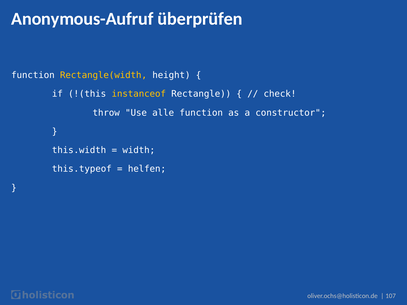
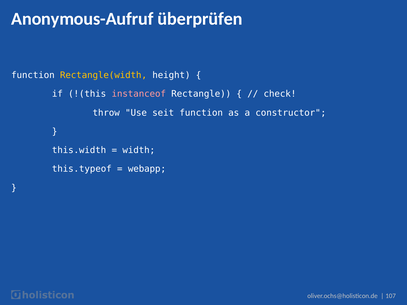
instanceof colour: yellow -> pink (139, 94)
alle: alle -> seit (163, 113)
helfen: helfen -> webapp (147, 169)
